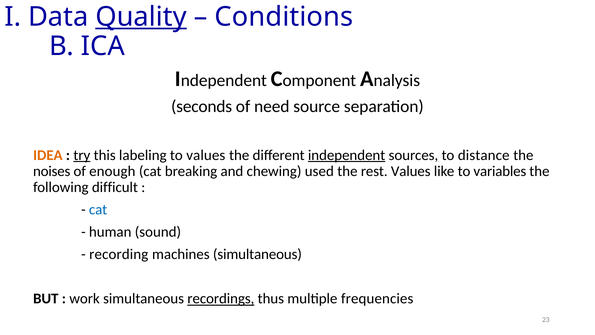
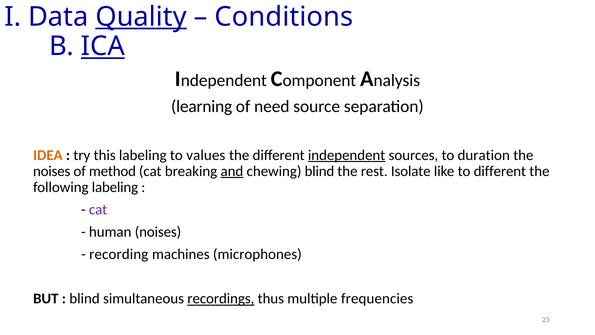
ICA underline: none -> present (103, 46)
seconds: seconds -> learning (202, 106)
try underline: present -> none (82, 155)
distance: distance -> duration (484, 155)
enough: enough -> method (112, 171)
and underline: none -> present (232, 171)
chewing used: used -> blind (319, 171)
rest Values: Values -> Isolate (411, 171)
to variables: variables -> different (500, 171)
following difficult: difficult -> labeling (115, 187)
cat colour: blue -> purple (98, 209)
human sound: sound -> noises (158, 232)
machines simultaneous: simultaneous -> microphones (257, 254)
work: work -> blind (85, 298)
